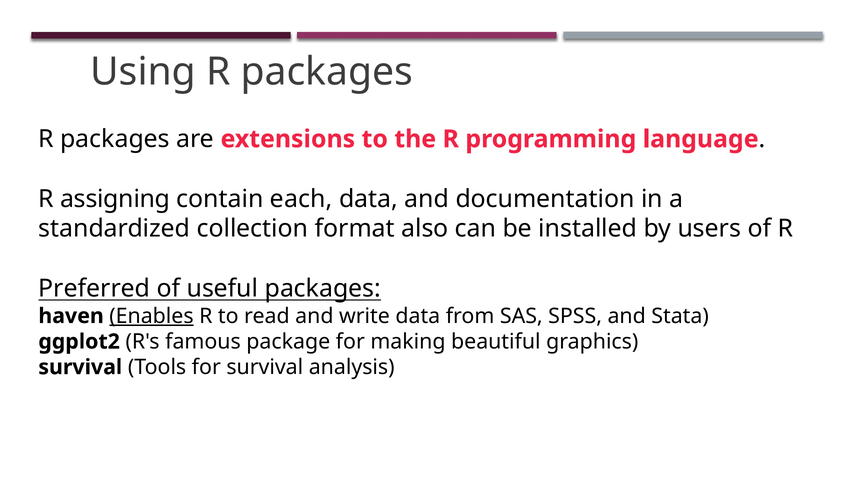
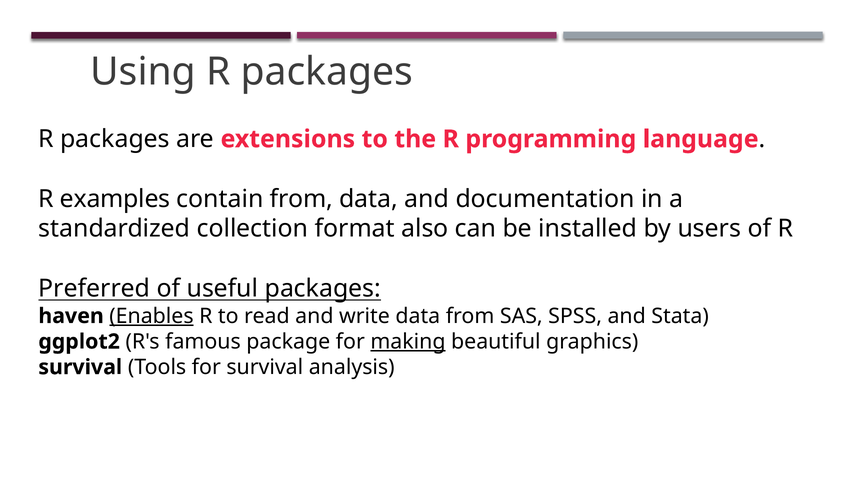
assigning: assigning -> examples (115, 199)
contain each: each -> from (301, 199)
making underline: none -> present (408, 342)
